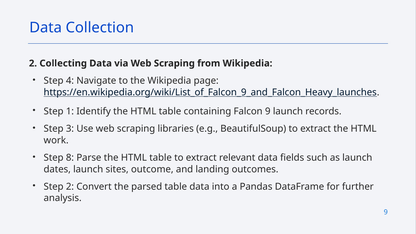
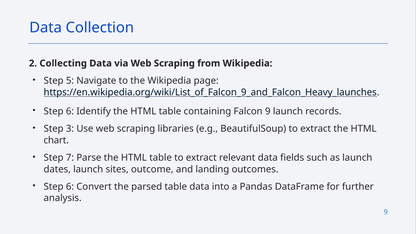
4: 4 -> 5 (70, 81)
1: 1 -> 6 (70, 111)
work: work -> chart (56, 140)
8: 8 -> 7 (70, 158)
2: 2 -> 6 (70, 187)
